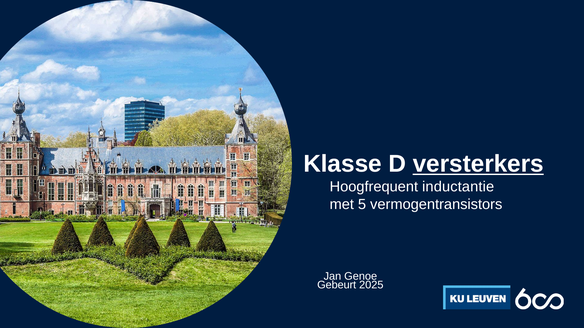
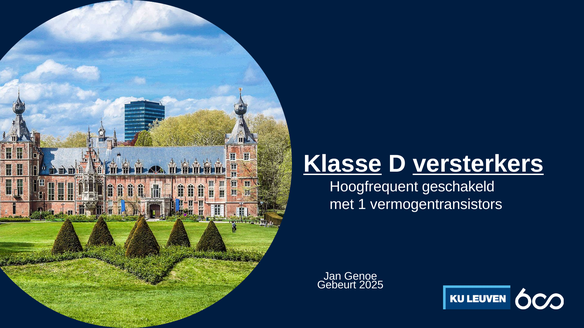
Klasse underline: none -> present (343, 164)
inductantie: inductantie -> geschakeld (458, 187)
5: 5 -> 1 (362, 205)
